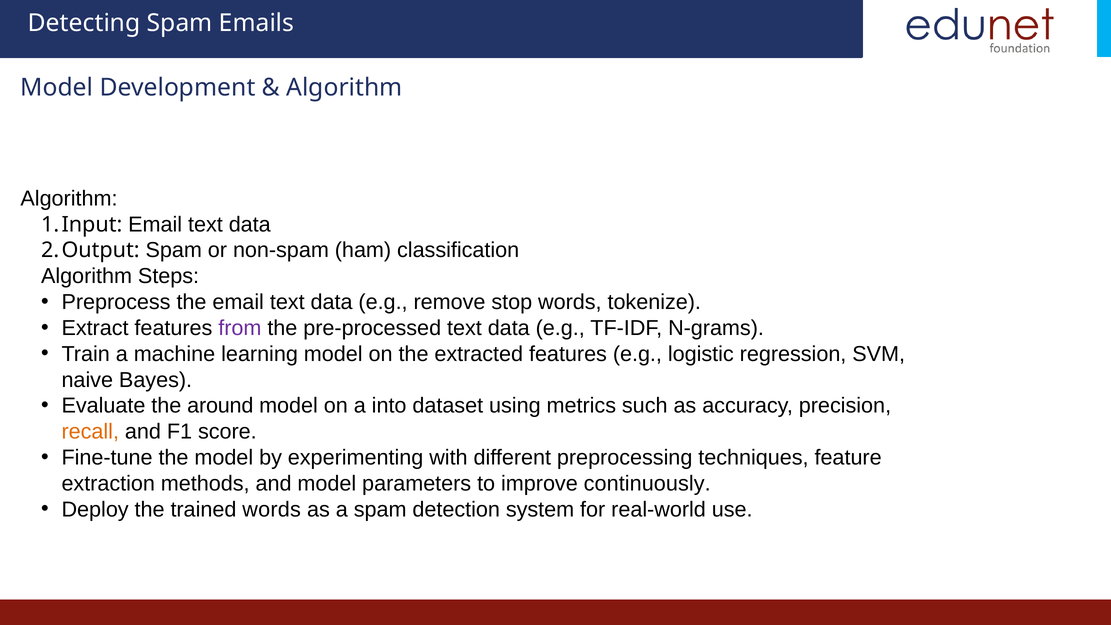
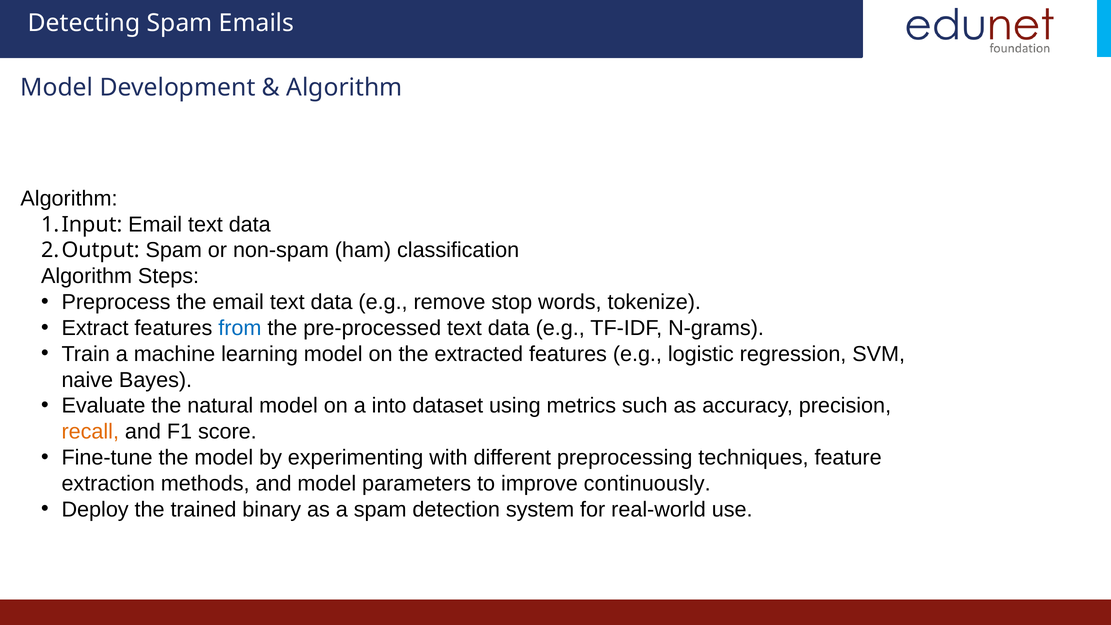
from colour: purple -> blue (240, 328)
around: around -> natural (220, 406)
trained words: words -> binary (272, 509)
